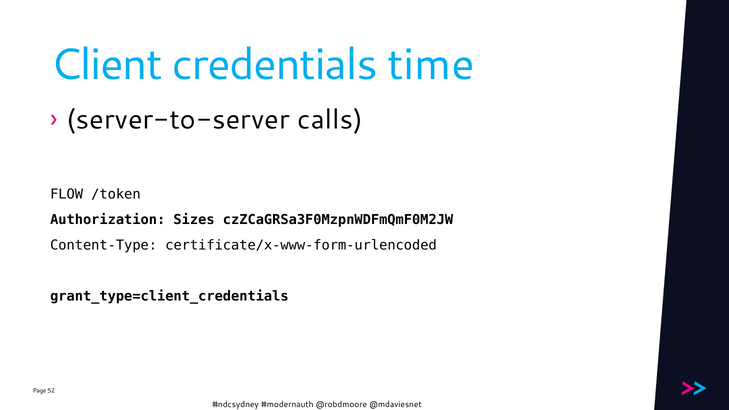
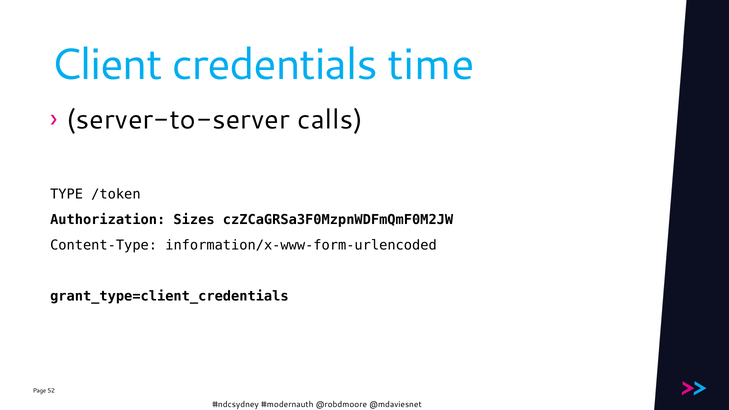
FLOW: FLOW -> TYPE (67, 194)
certificate/x-www-form-urlencoded: certificate/x-www-form-urlencoded -> information/x-www-form-urlencoded (301, 245)
